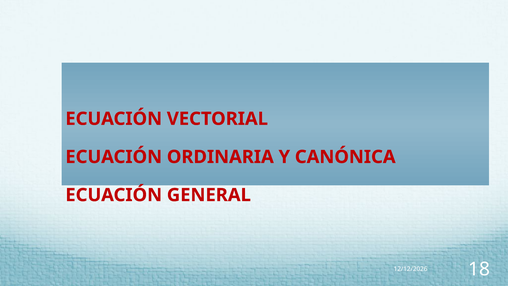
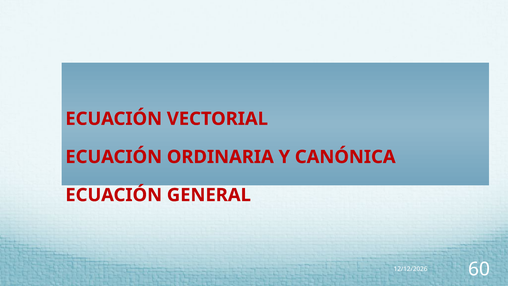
18: 18 -> 60 (479, 269)
